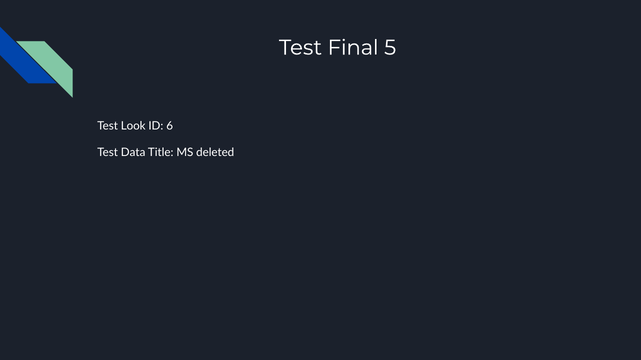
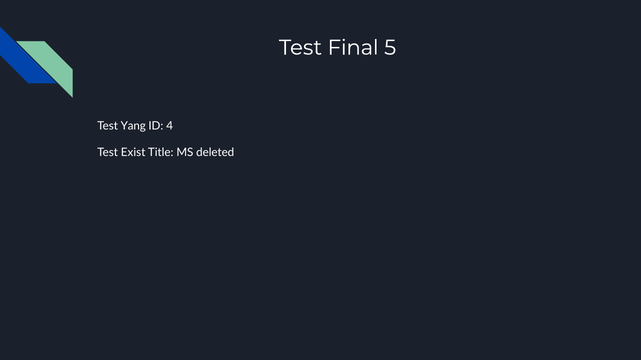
Look: Look -> Yang (133, 126)
6: 6 -> 4 (170, 126)
Data: Data -> Exist (133, 153)
